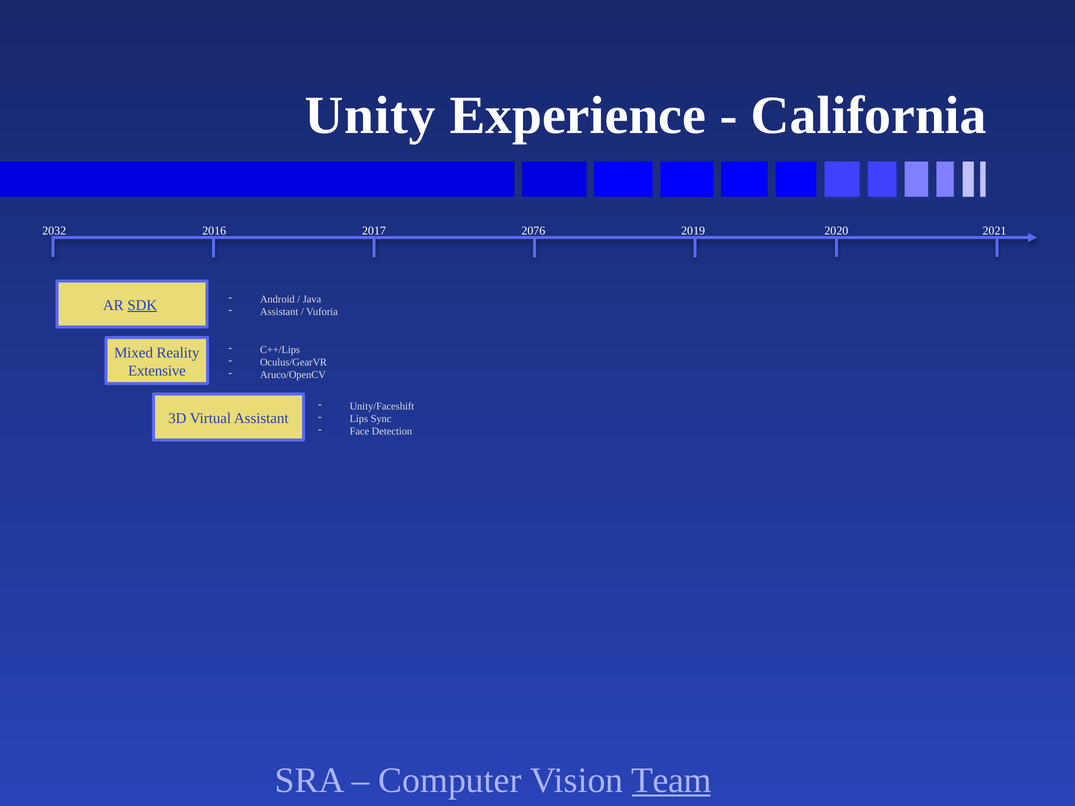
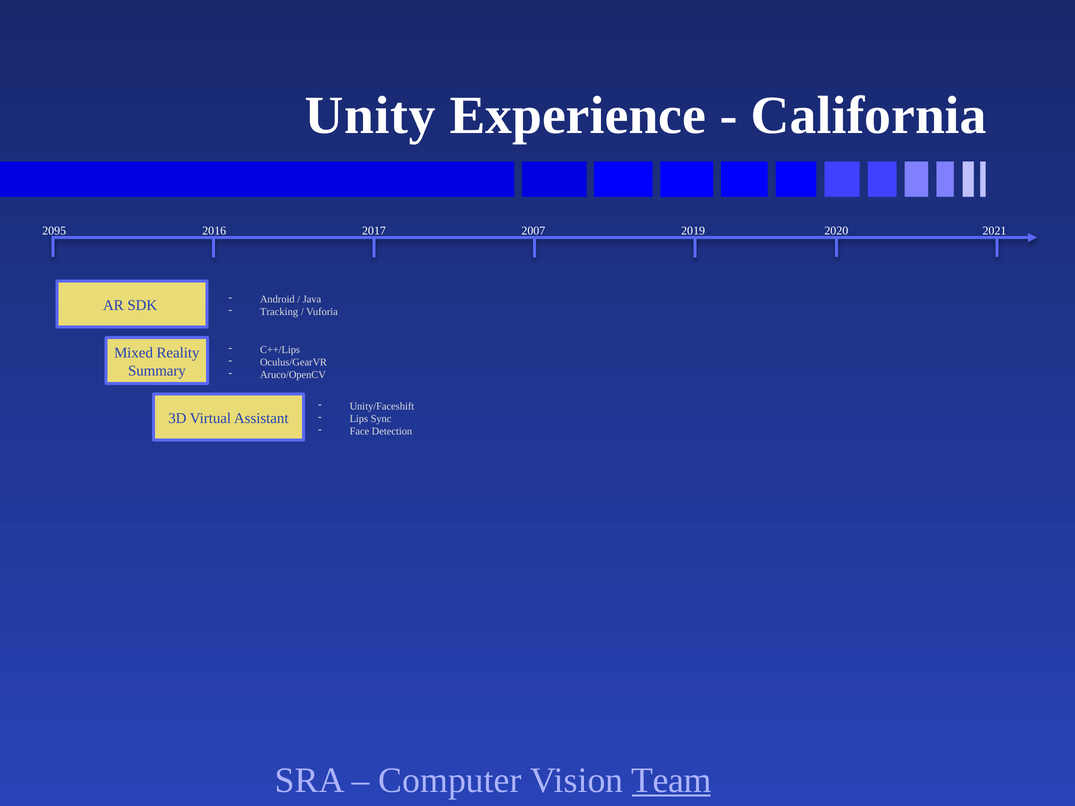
2032: 2032 -> 2095 (54, 231)
2076: 2076 -> 2007 (533, 231)
SDK underline: present -> none (142, 305)
Assistant: Assistant -> Tracking (279, 312)
Extensive: Extensive -> Summary (157, 371)
